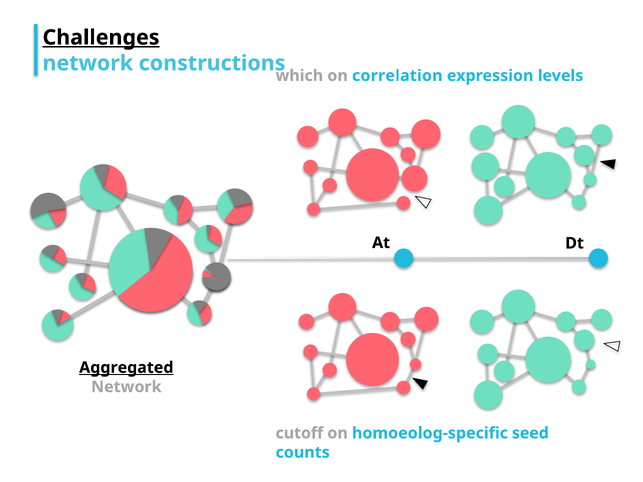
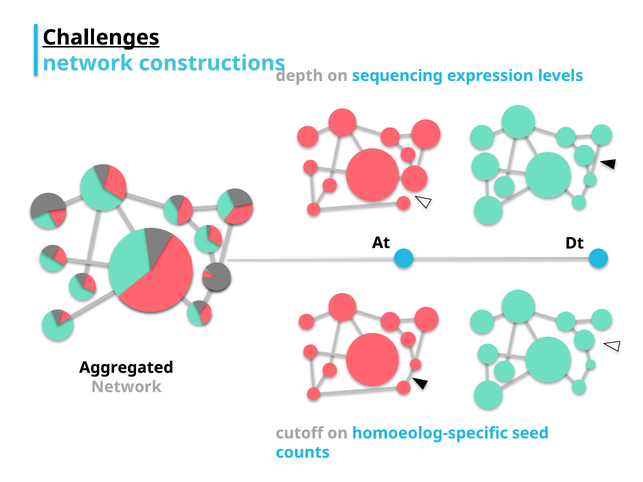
which: which -> depth (299, 76)
correlation: correlation -> sequencing (397, 76)
Aggregated underline: present -> none (126, 368)
